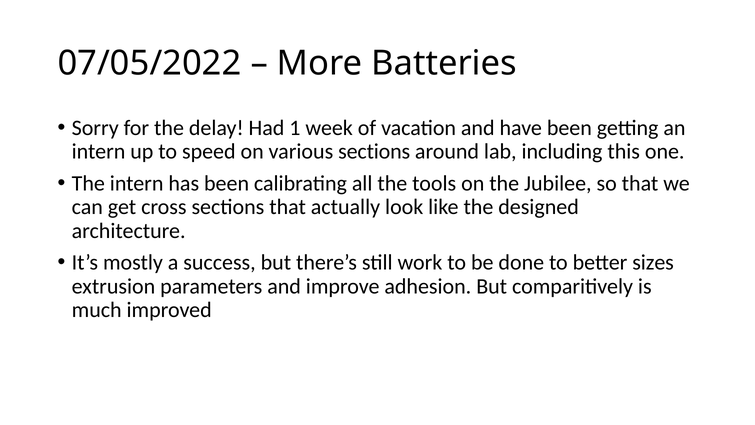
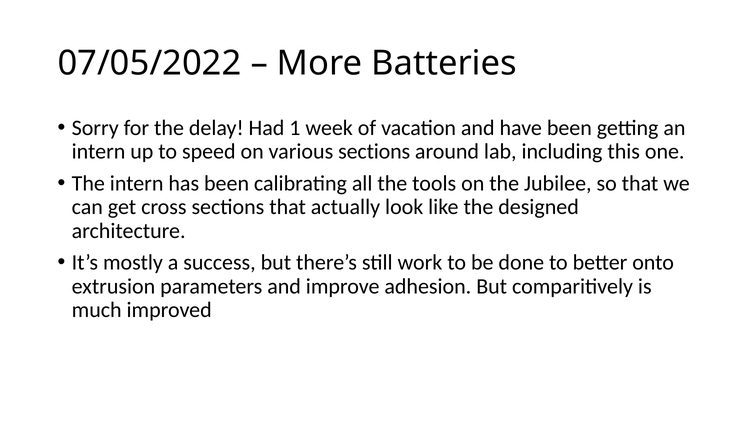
sizes: sizes -> onto (653, 262)
